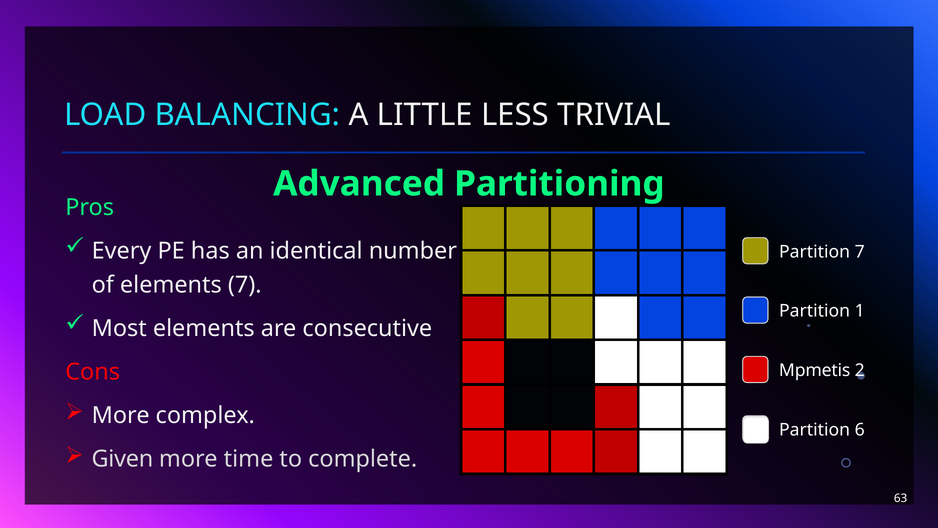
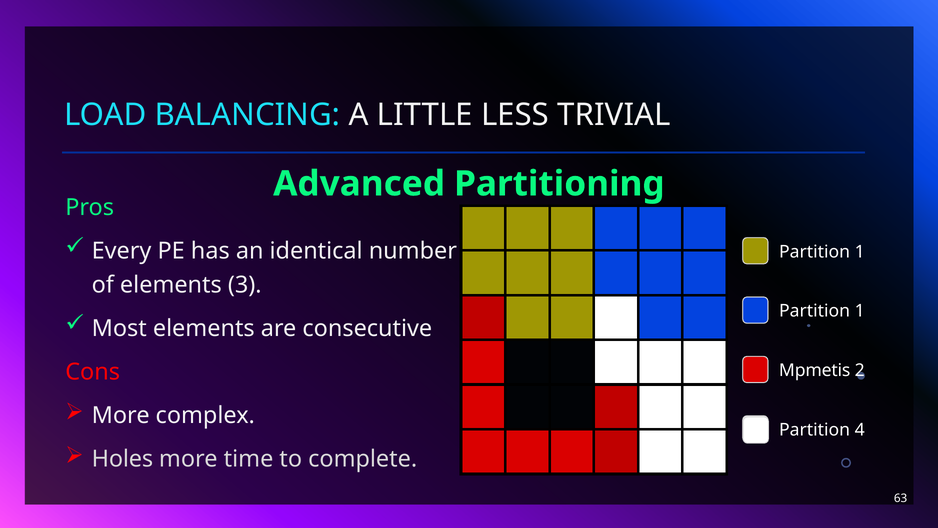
7: 7 -> 1 (860, 252)
elements 7: 7 -> 3 (245, 285)
6: 6 -> 4 (860, 430)
Given: Given -> Holes (122, 459)
